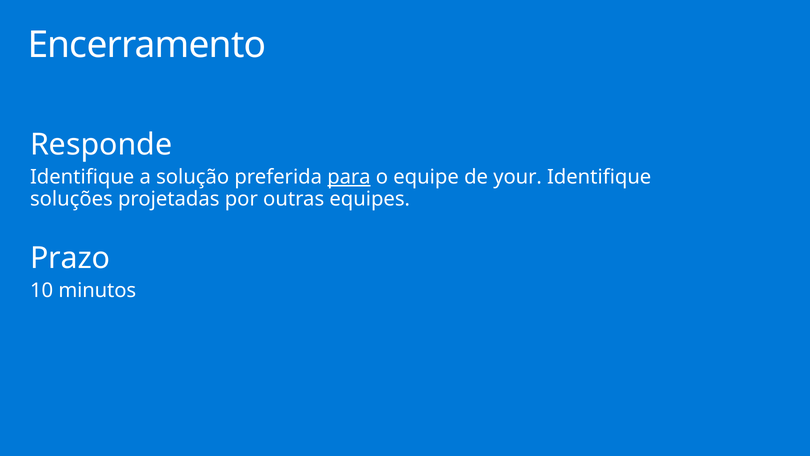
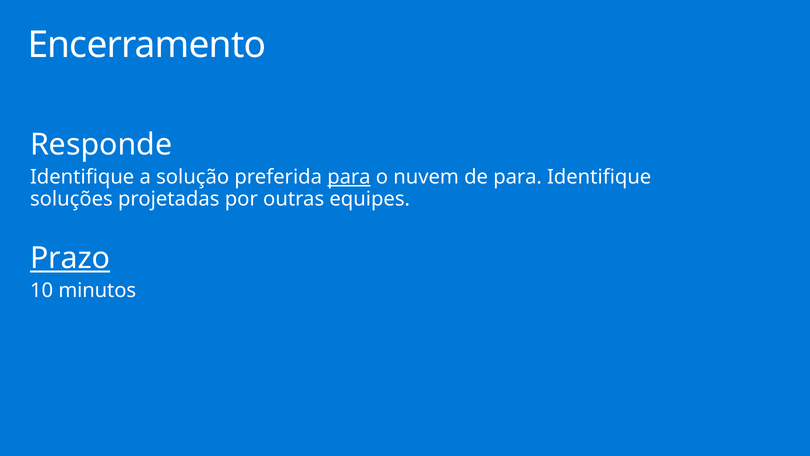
equipe: equipe -> nuvem (426, 177)
de your: your -> para (518, 177)
Prazo underline: none -> present (70, 258)
